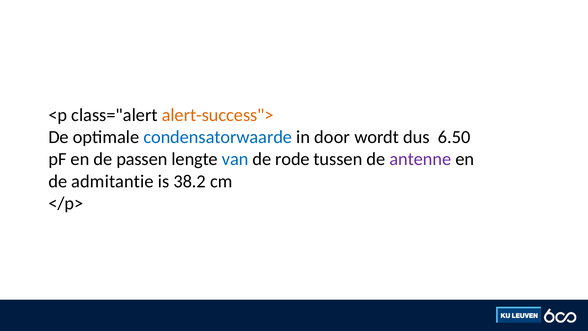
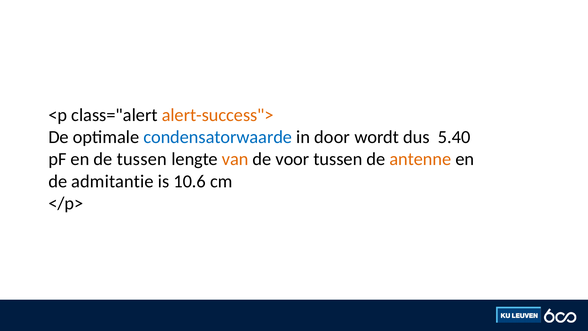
6.50: 6.50 -> 5.40 (454, 137)
de passen: passen -> tussen (142, 159)
van colour: blue -> orange (235, 159)
rode: rode -> voor (292, 159)
antenne colour: purple -> orange (420, 159)
38.2: 38.2 -> 10.6 (190, 181)
